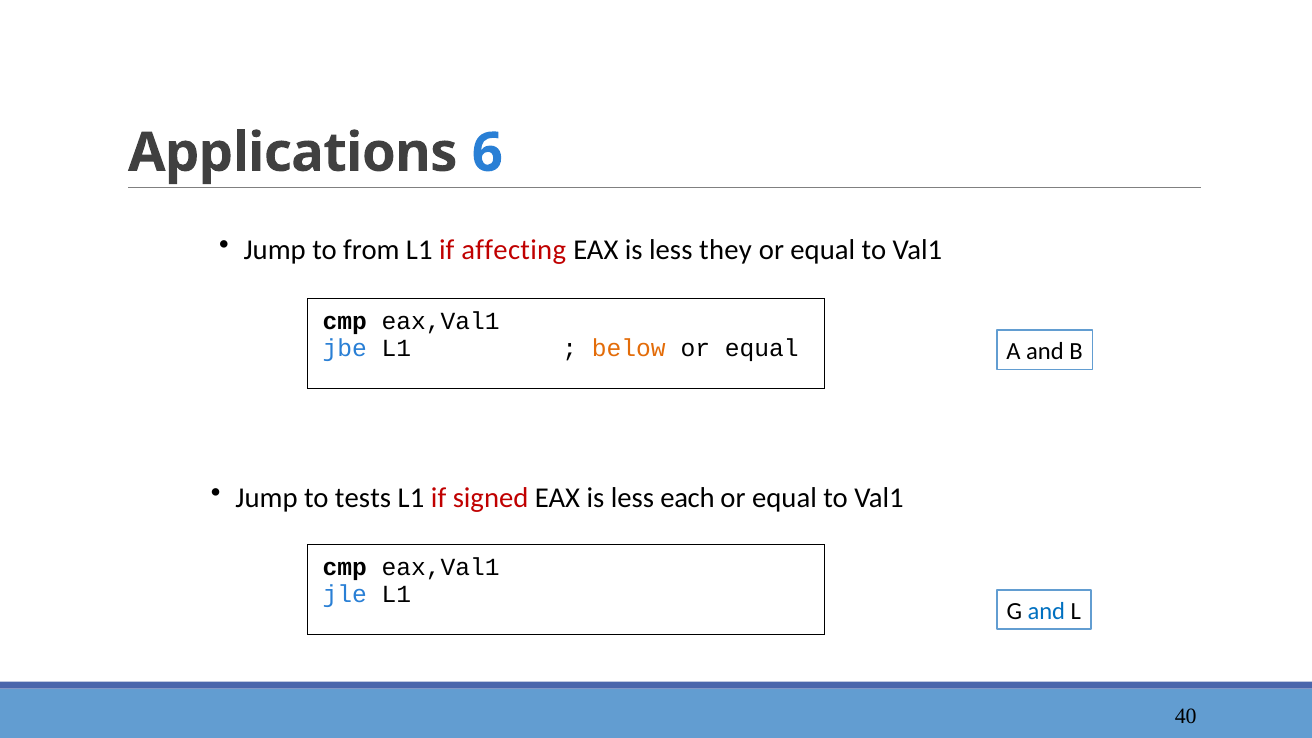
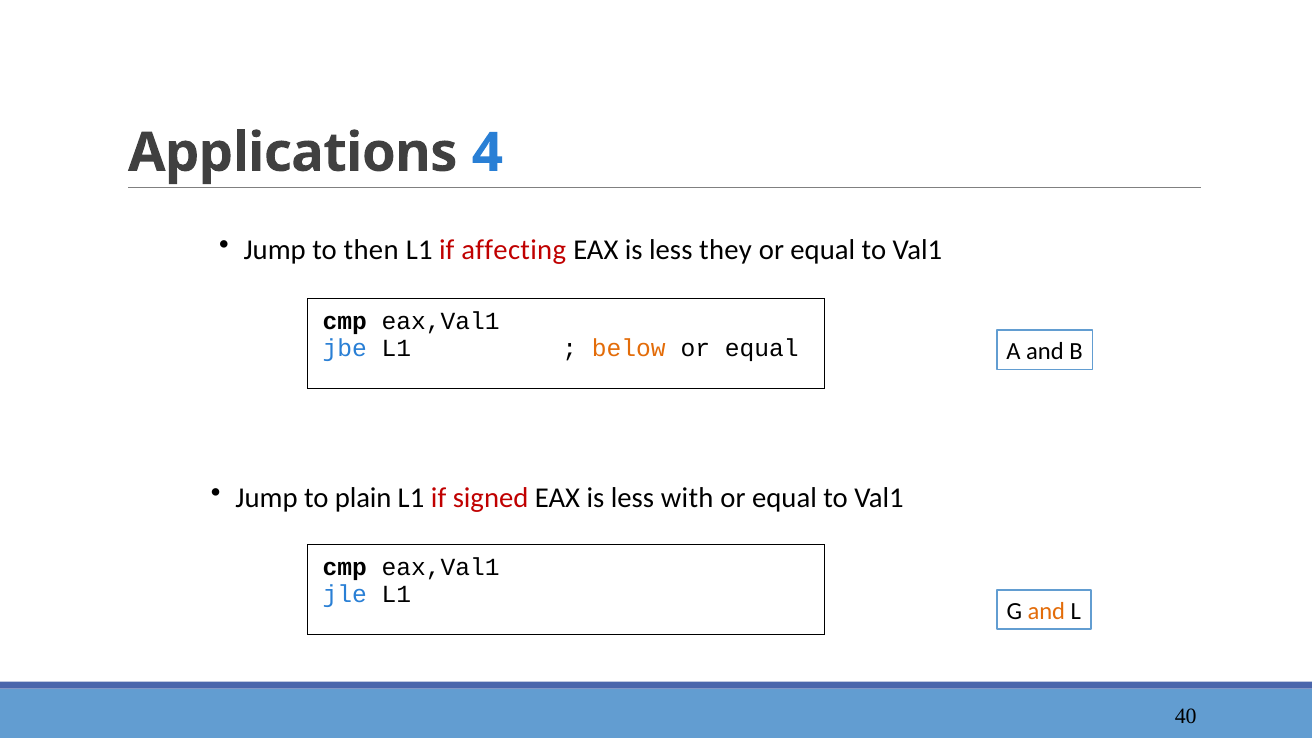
6: 6 -> 4 (487, 153)
from: from -> then (371, 250)
tests: tests -> plain (363, 498)
each: each -> with (687, 498)
and colour: blue -> orange (1046, 611)
